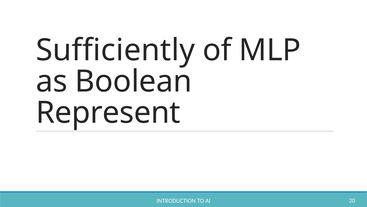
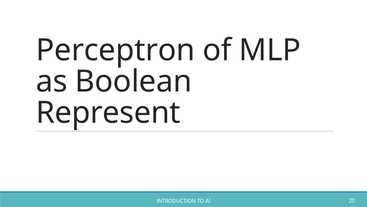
Sufficiently: Sufficiently -> Perceptron (115, 50)
